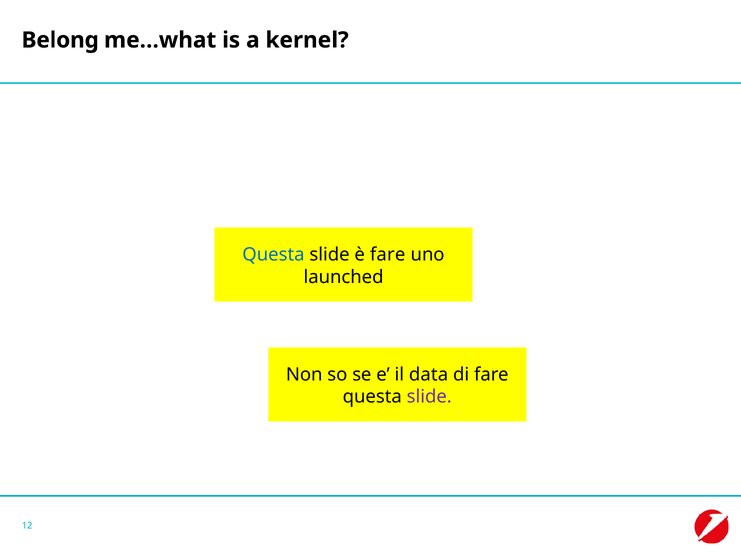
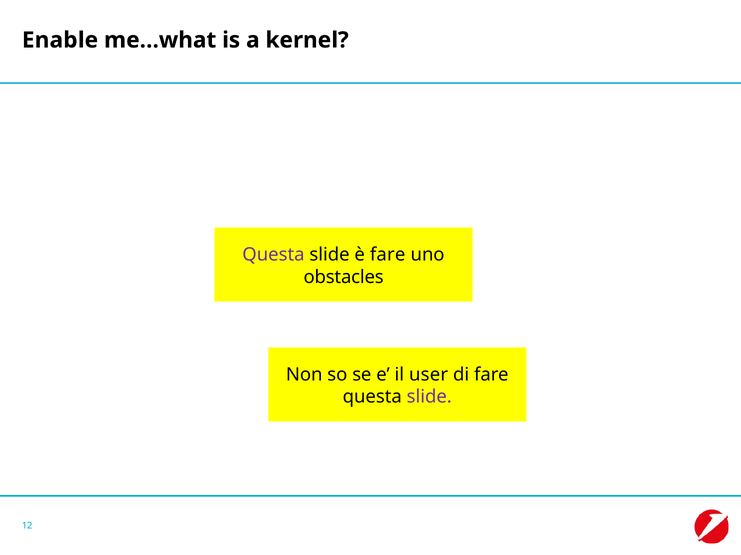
Belong: Belong -> Enable (60, 40)
Questa colour: blue -> purple (273, 255)
launched: launched -> obstacles (344, 277)
data: data -> user (429, 375)
